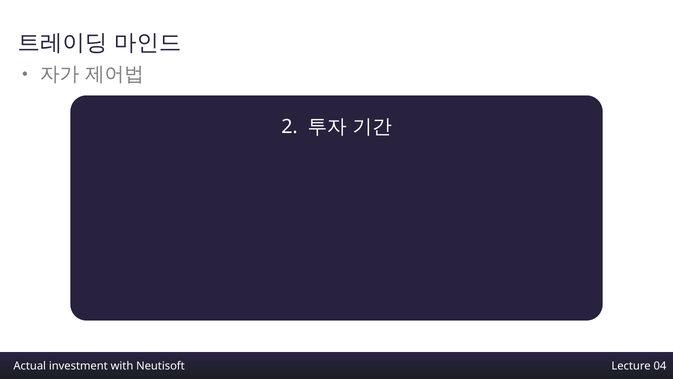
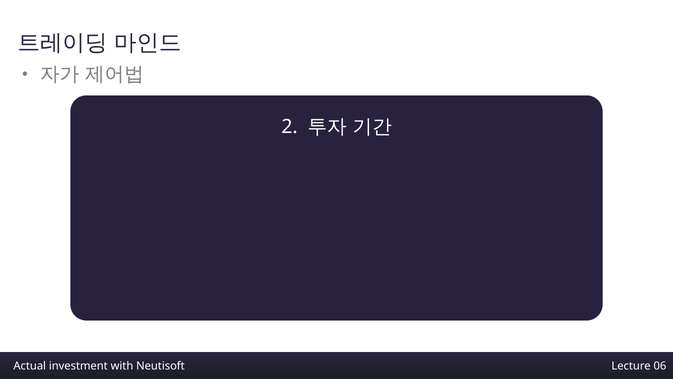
04: 04 -> 06 (660, 366)
